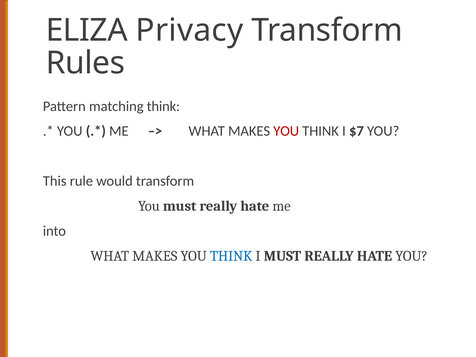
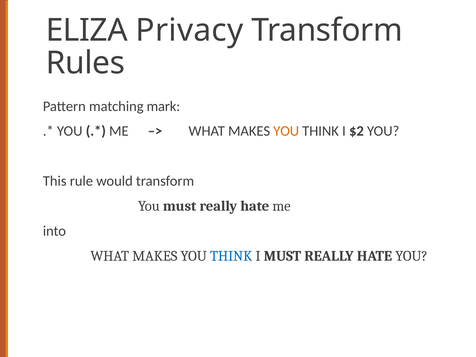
matching think: think -> mark (163, 106)
YOU colour: red -> orange (286, 131)
$7: $7 -> $2 (356, 131)
